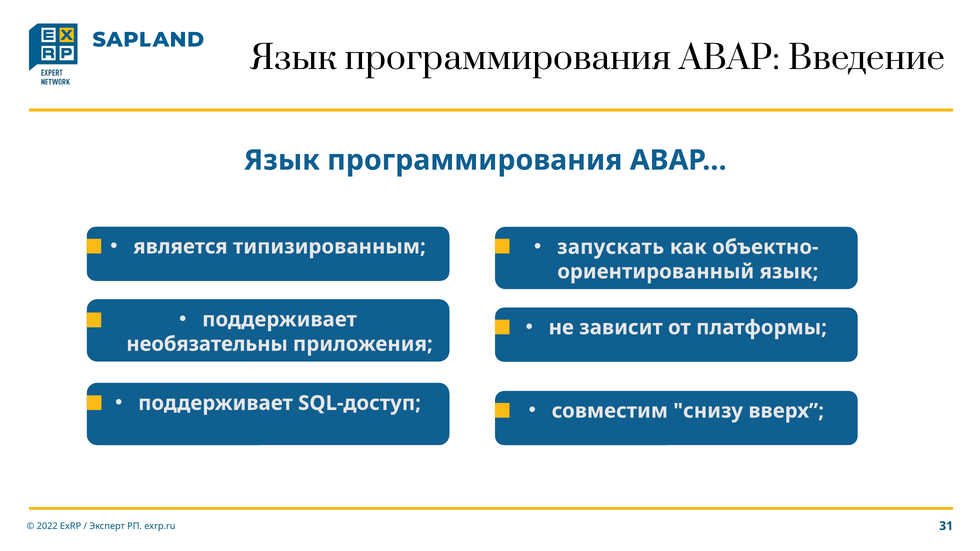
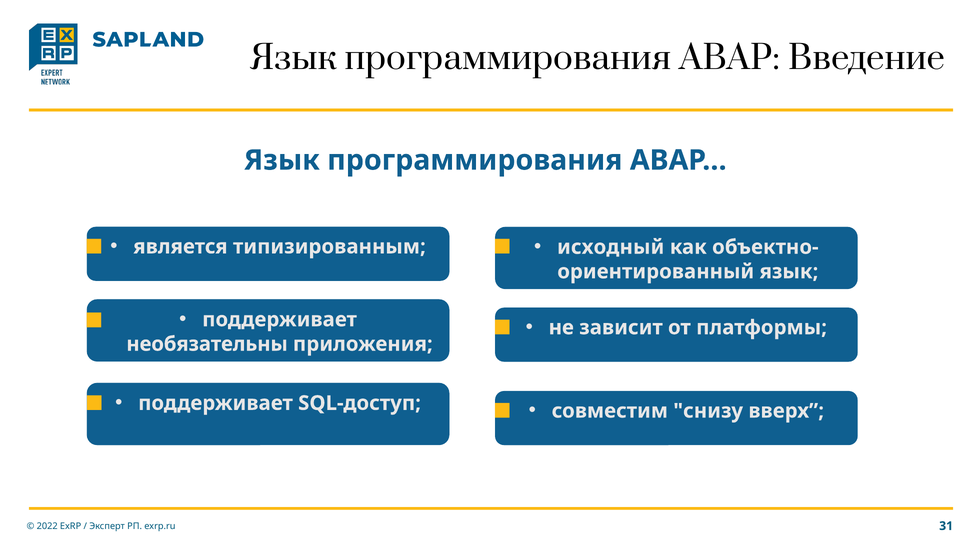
запускать: запускать -> исходный (611, 247)
